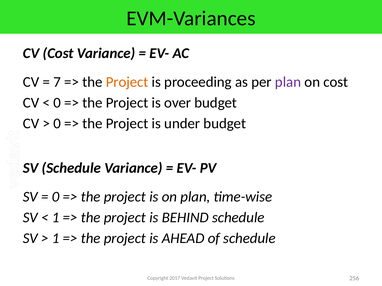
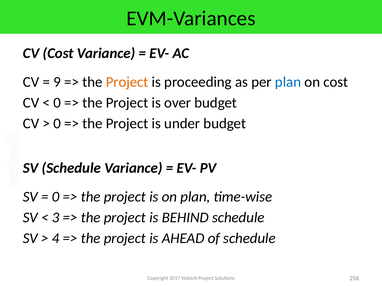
7: 7 -> 9 (57, 82)
plan colour: purple -> blue (288, 82)
1: 1 -> 3 (56, 218)
1: 1 -> 4 (56, 239)
